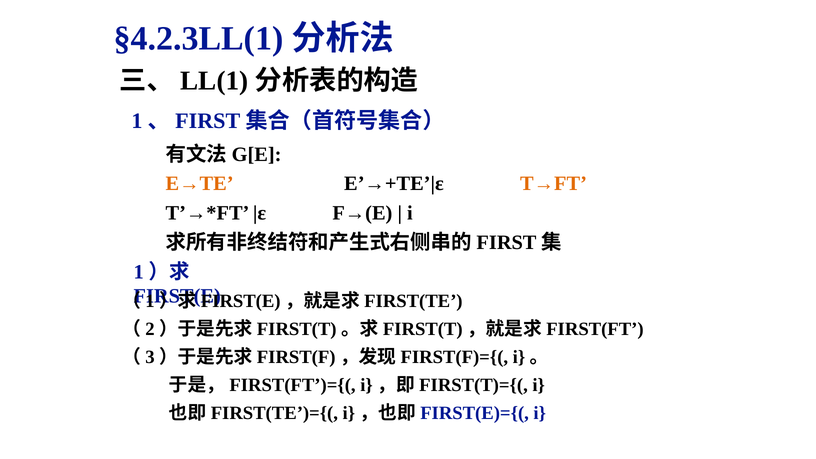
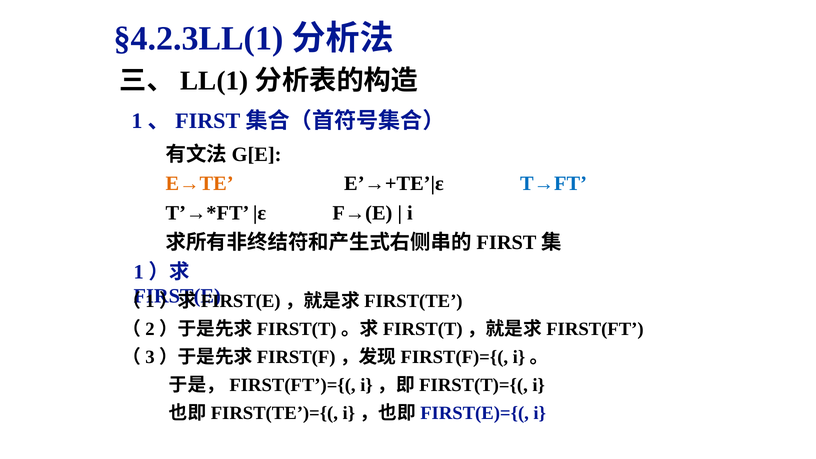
T→FT colour: orange -> blue (554, 184)
